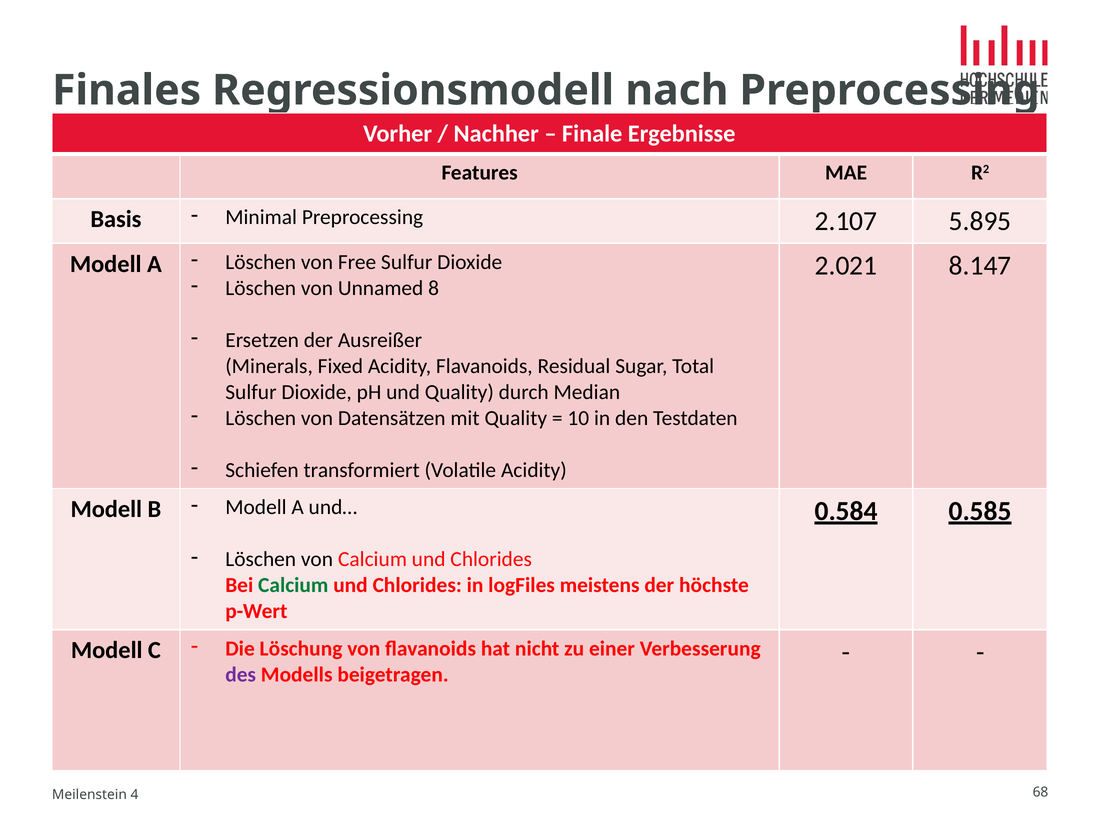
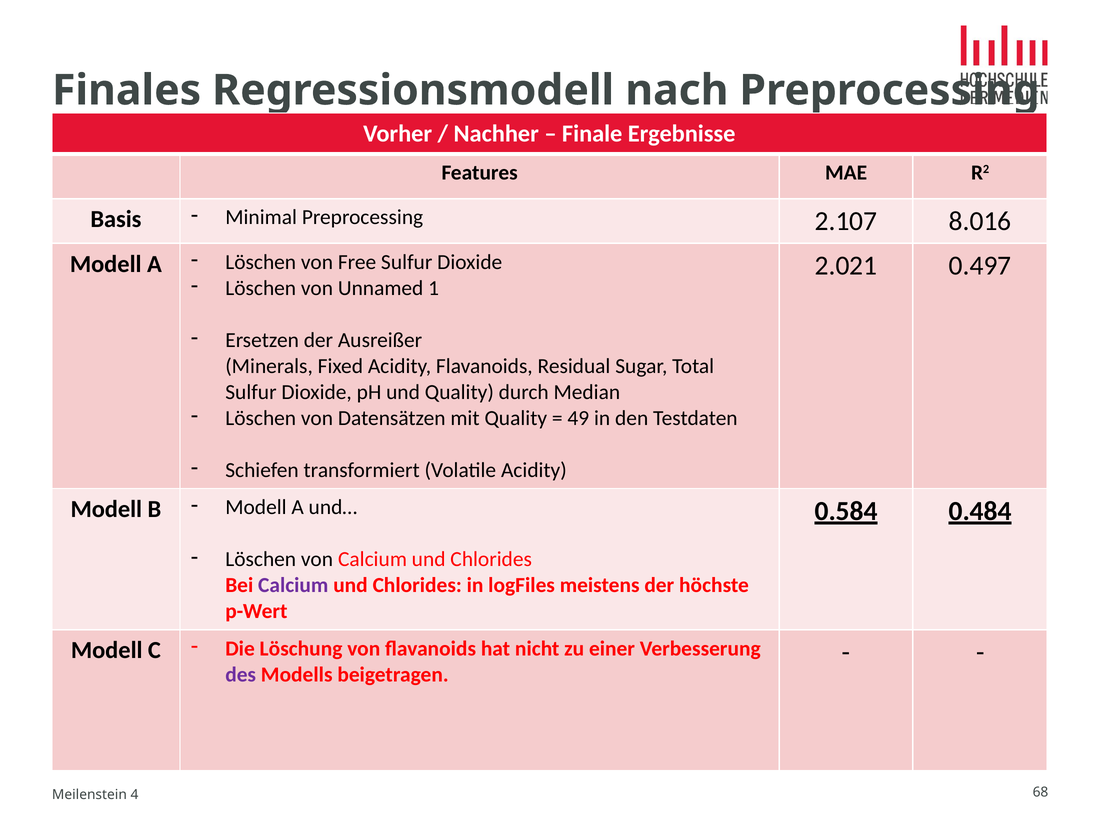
5.895: 5.895 -> 8.016 (980, 221)
8.147: 8.147 -> 0.497 (980, 266)
8: 8 -> 1 (434, 288)
10: 10 -> 49 (578, 418)
0.585: 0.585 -> 0.484 (980, 511)
Calcium colour: green -> purple (293, 585)
